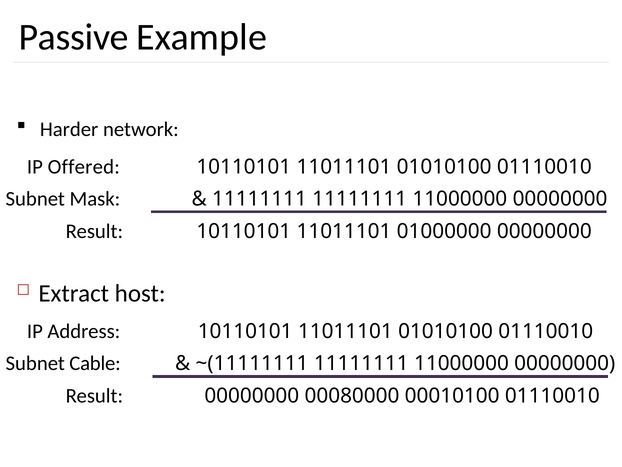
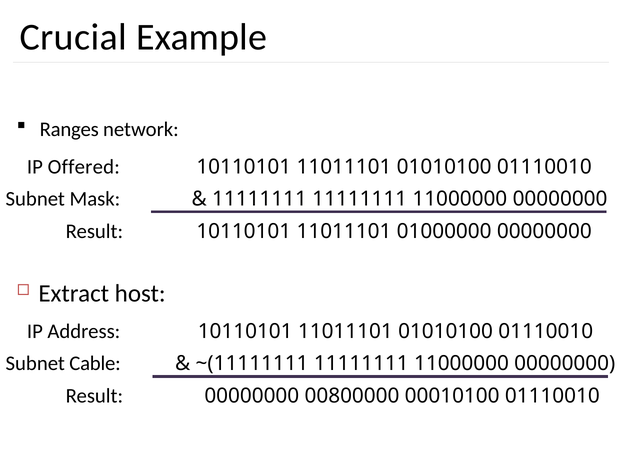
Passive: Passive -> Crucial (73, 37)
Harder: Harder -> Ranges (69, 129)
00080000: 00080000 -> 00800000 (352, 396)
